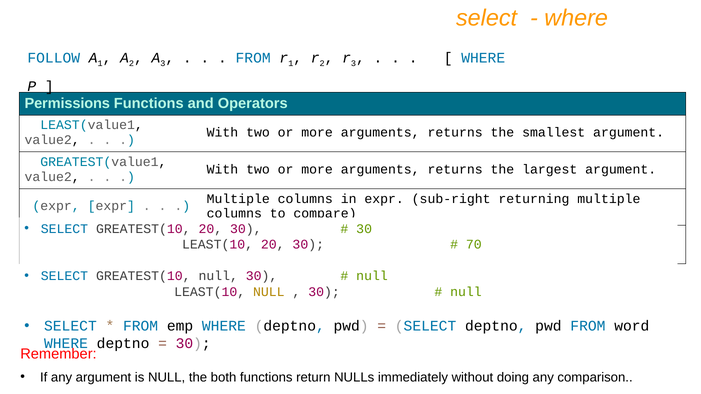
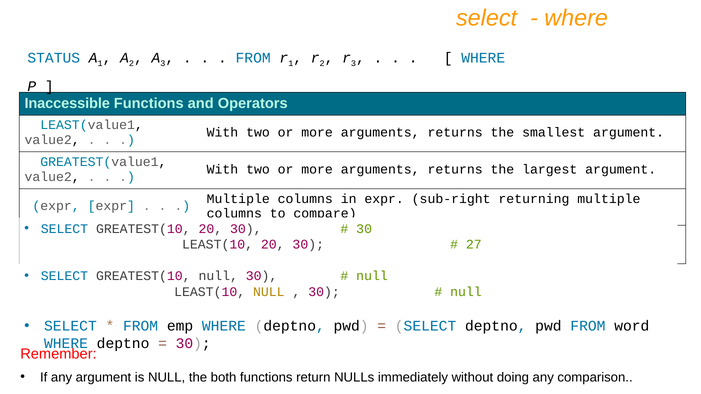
FOLLOW: FOLLOW -> STATUS (54, 58)
Permissions: Permissions -> Inaccessible (67, 103)
70: 70 -> 27 (474, 245)
